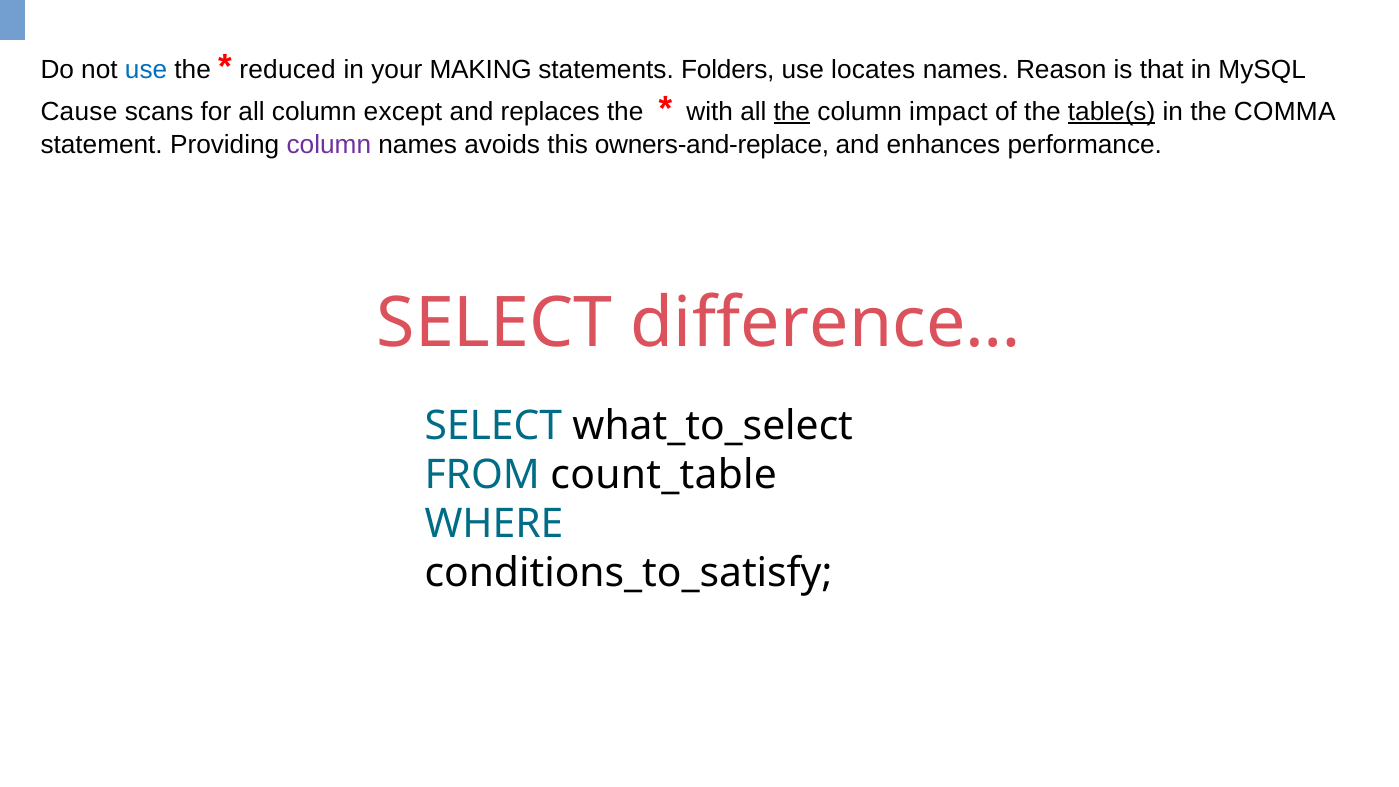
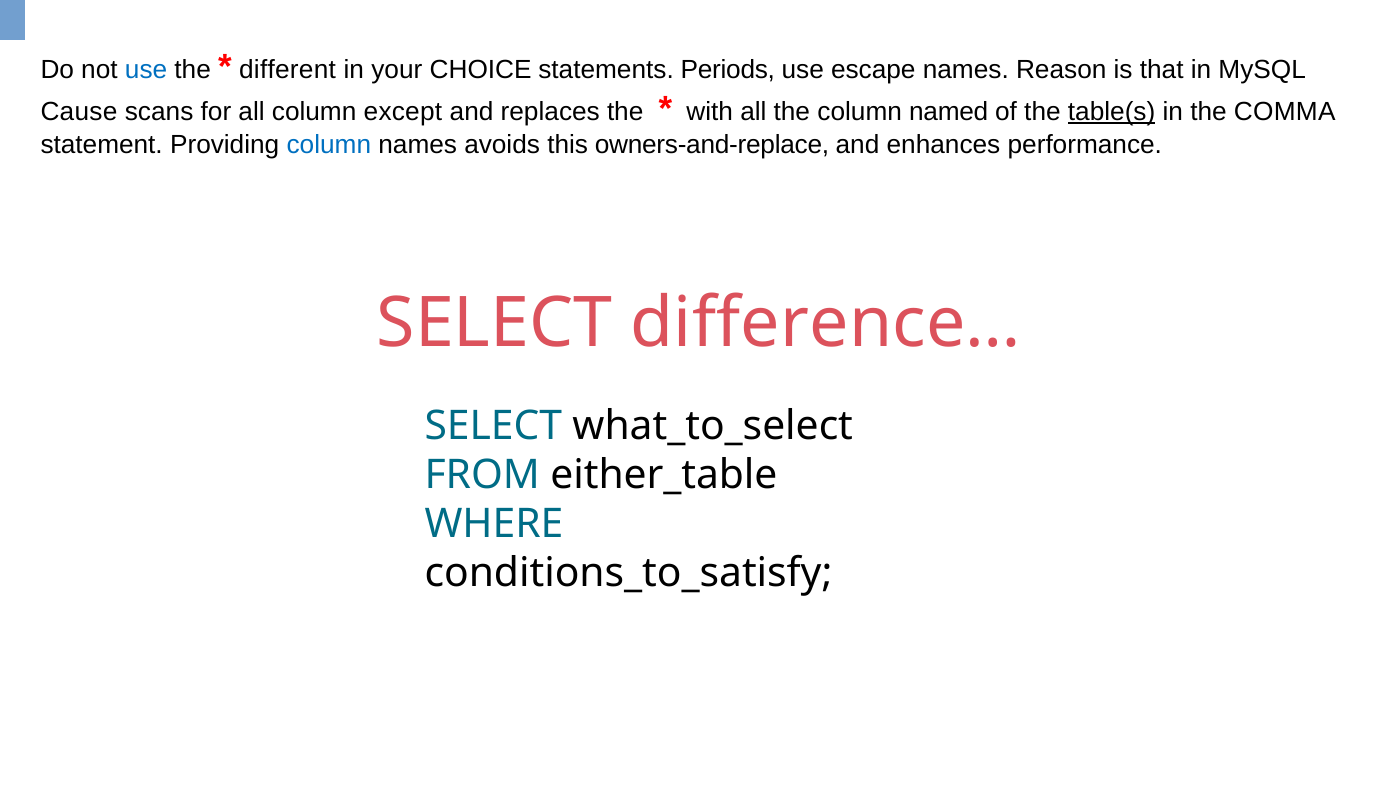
reduced: reduced -> different (288, 70)
MAKING: MAKING -> CHOICE (481, 70)
Folders: Folders -> Periods (728, 70)
locates: locates -> escape (873, 70)
the underline: present -> none (792, 112)
impact: impact -> named (949, 112)
column colour: purple -> blue (329, 145)
count_table: count_table -> either_table (664, 475)
